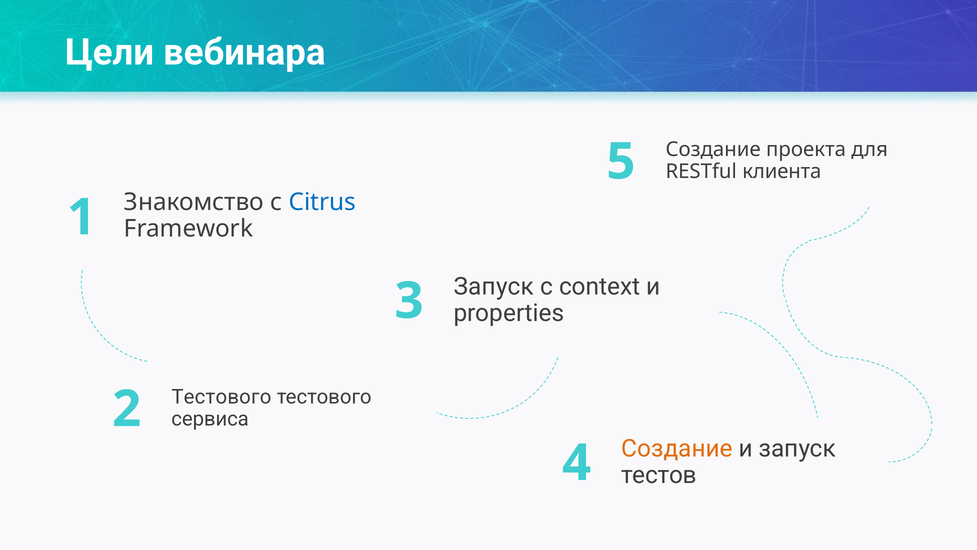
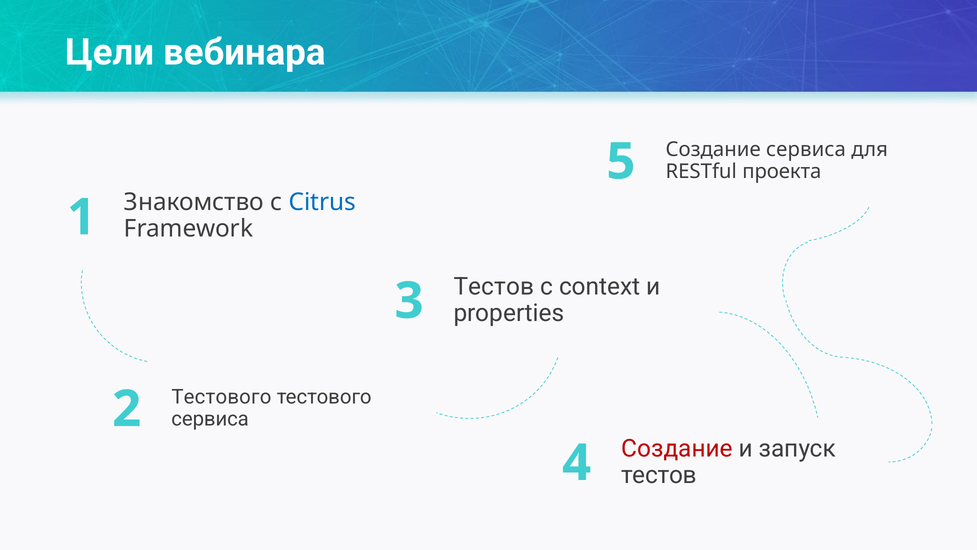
Создание проекта: проекта -> сервиса (806, 149)
клиента: клиента -> проекта (782, 171)
Запуск: Запуск -> Тестов (494, 286)
Создание colour: orange -> red (677, 448)
